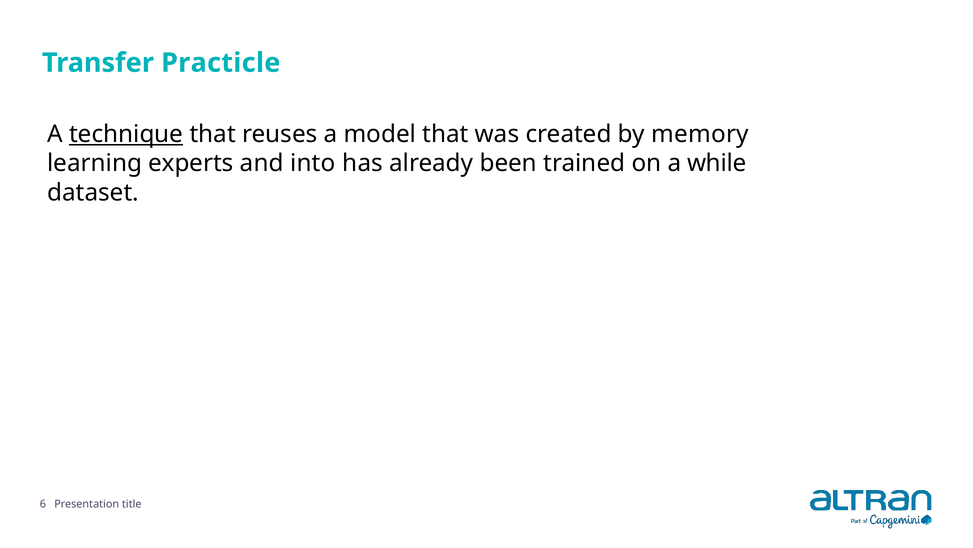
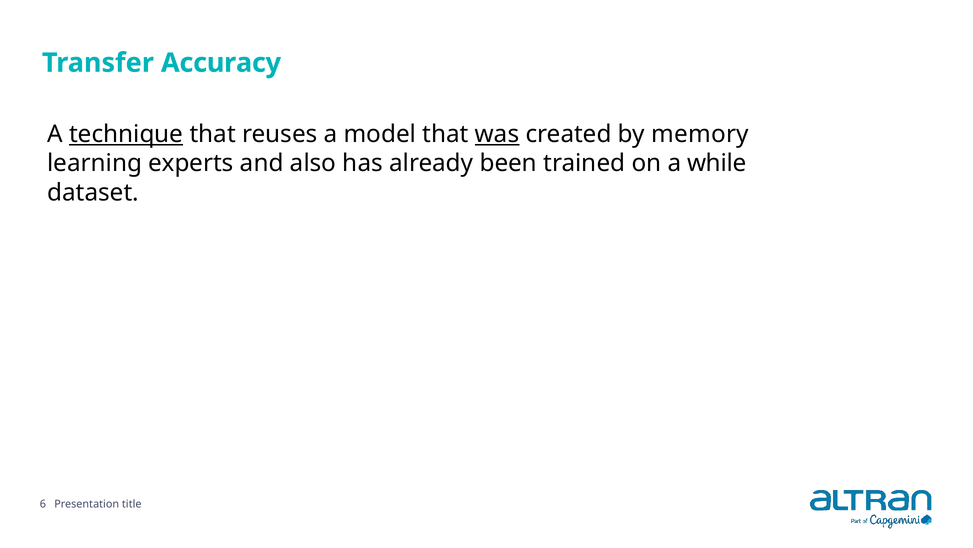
Practicle: Practicle -> Accuracy (221, 63)
was underline: none -> present (497, 134)
into: into -> also (313, 163)
